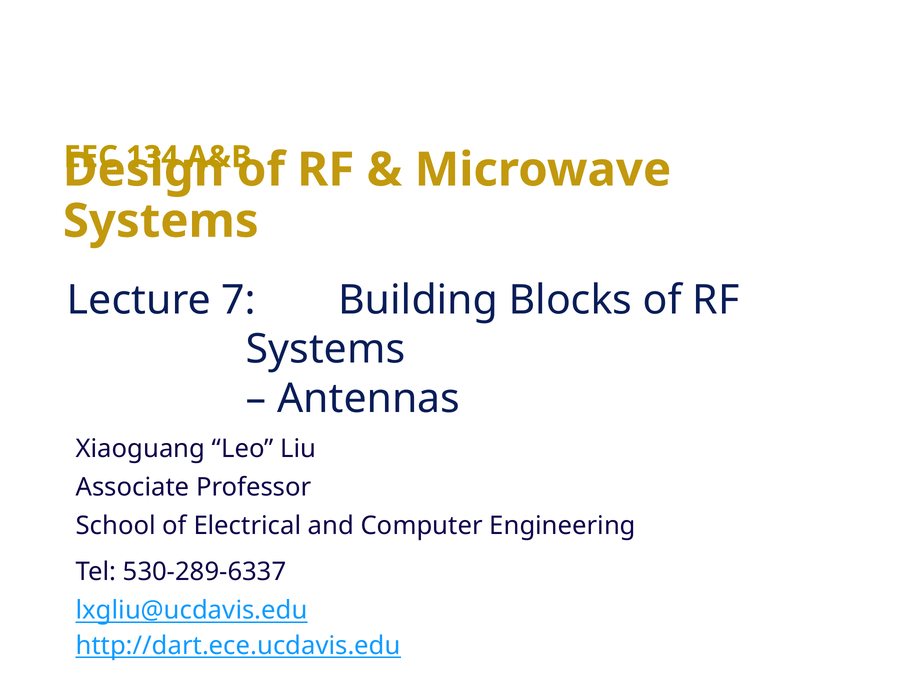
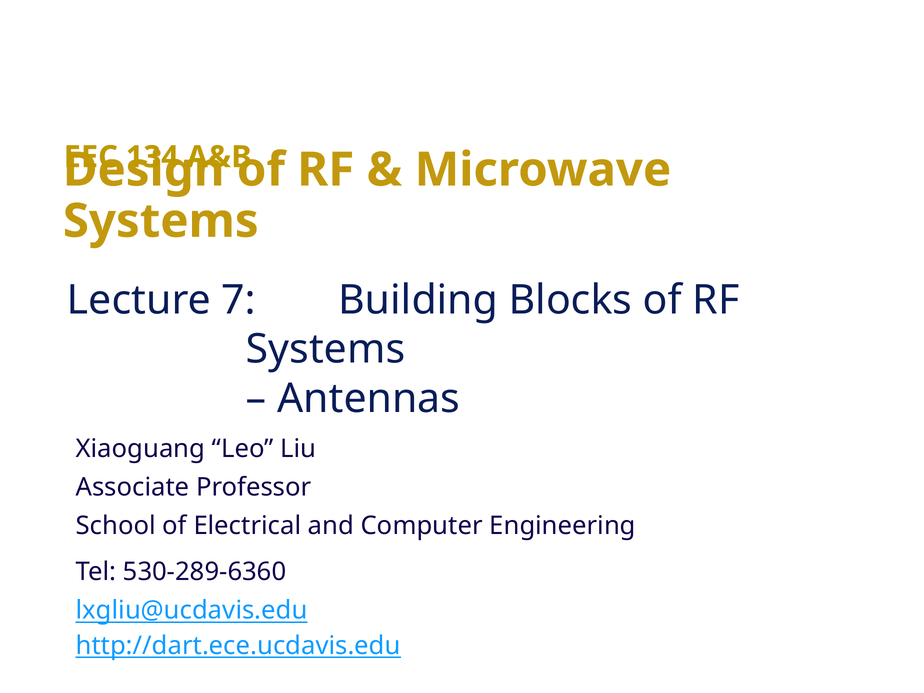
530-289-6337: 530-289-6337 -> 530-289-6360 (205, 572)
